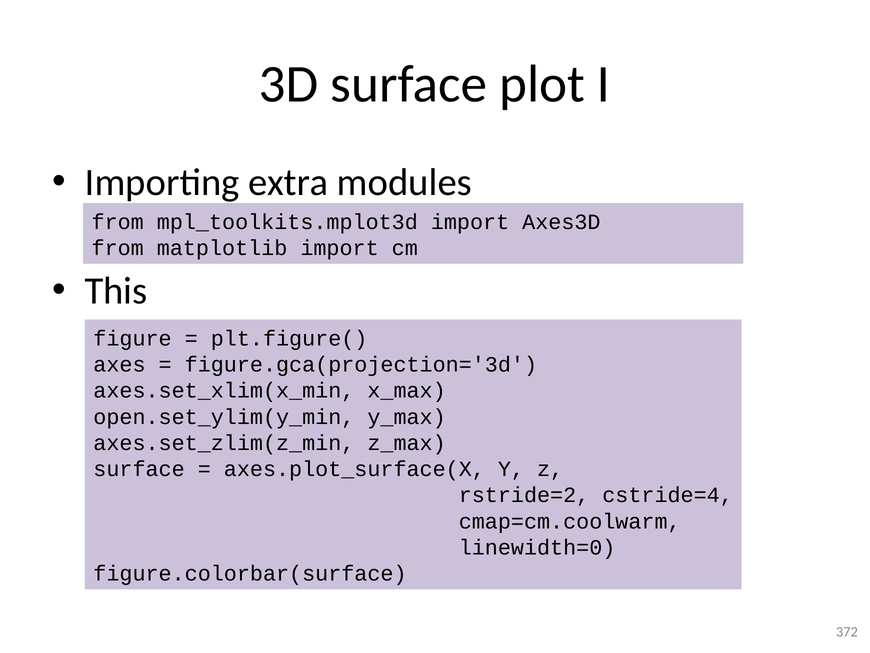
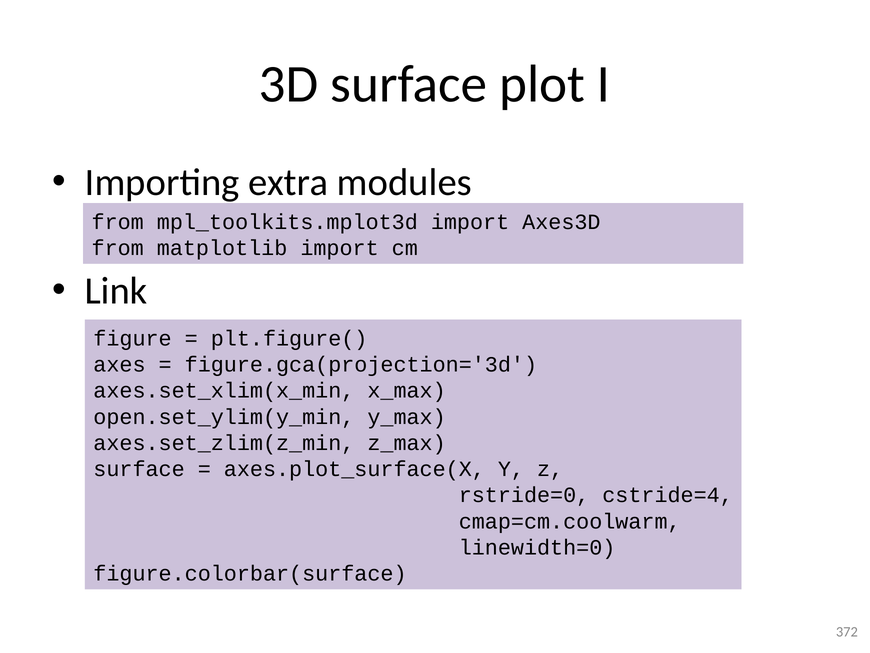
This: This -> Link (116, 291)
rstride=2: rstride=2 -> rstride=0 (524, 495)
